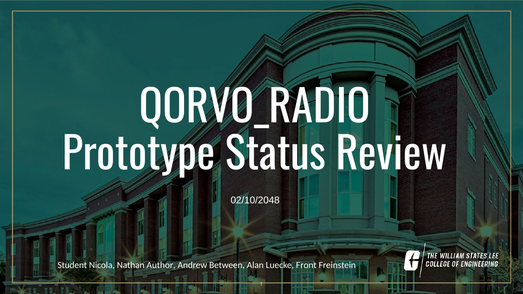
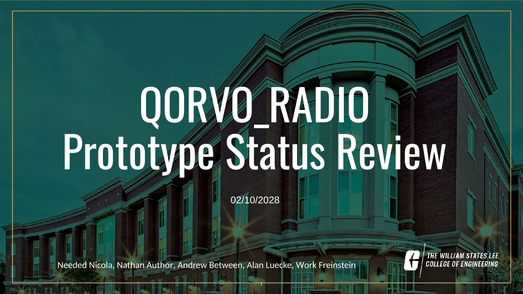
02/10/2048: 02/10/2048 -> 02/10/2028 (255, 200)
Student: Student -> Needed (72, 265)
Front: Front -> Work (306, 265)
